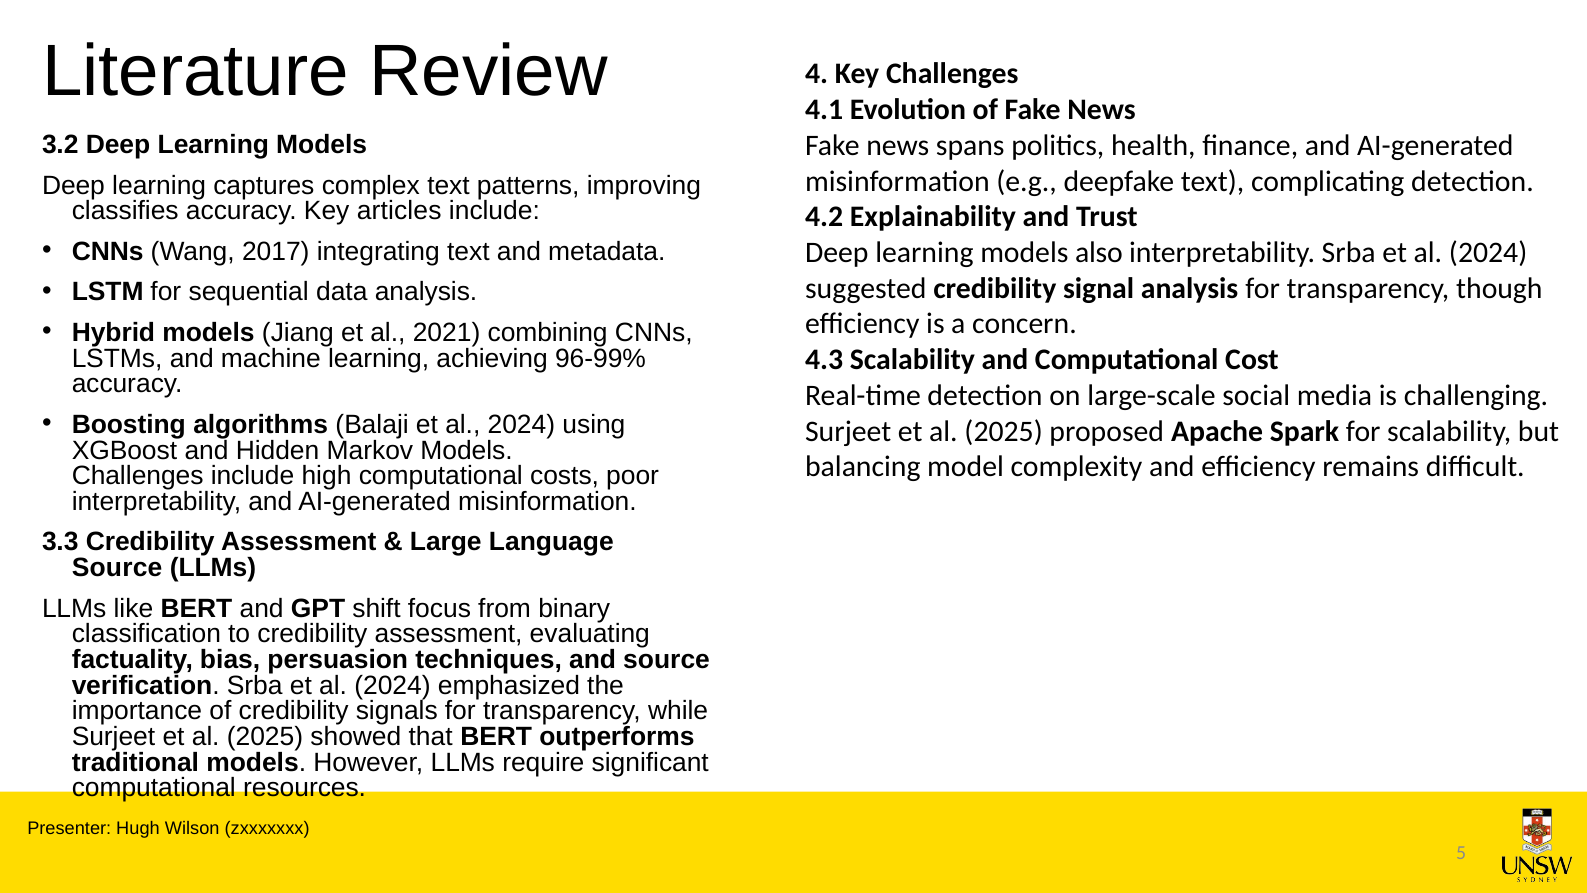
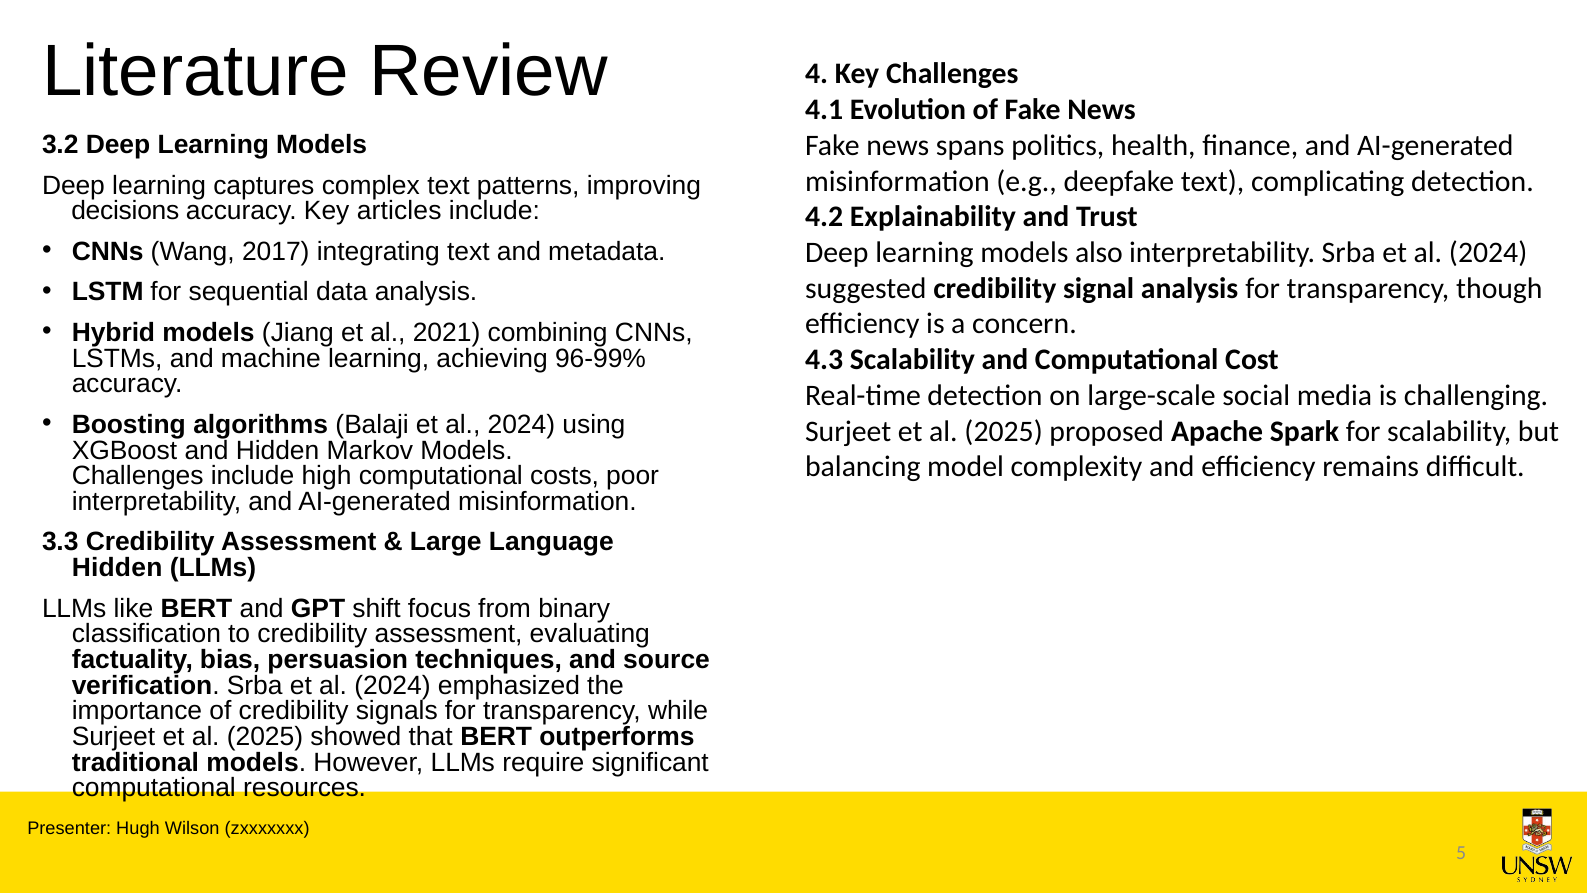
classifies: classifies -> decisions (125, 211)
Source: Source -> Hidden (117, 568)
